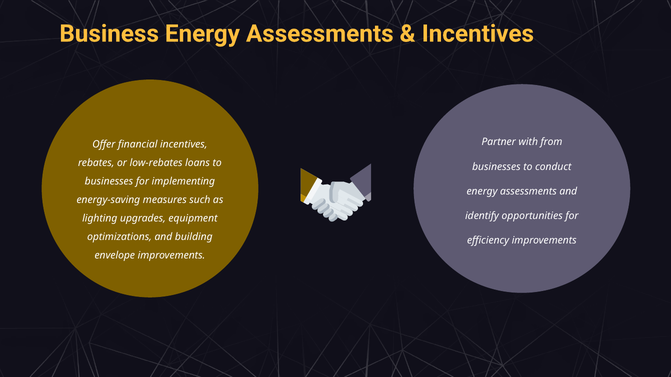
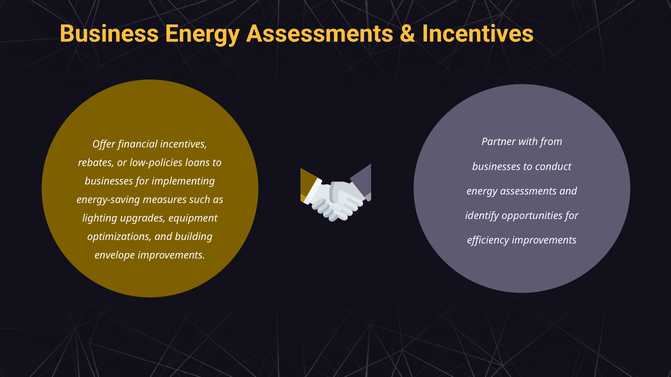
low-rebates: low-rebates -> low-policies (156, 163)
